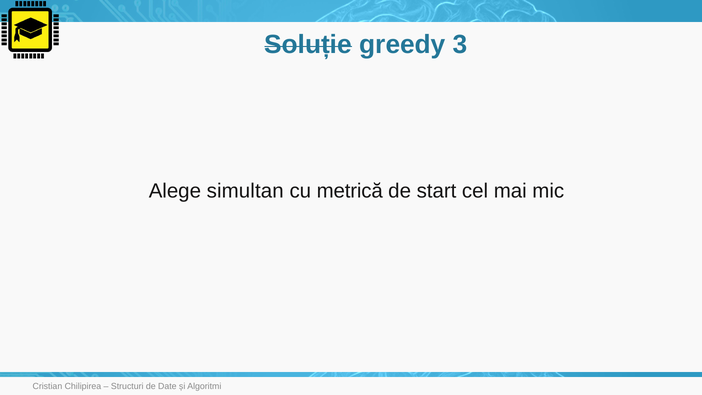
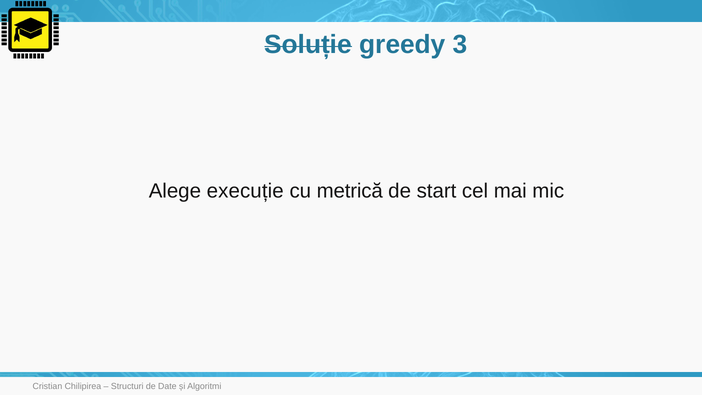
simultan: simultan -> execuție (245, 191)
